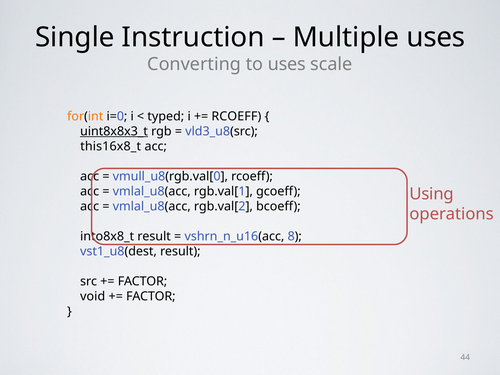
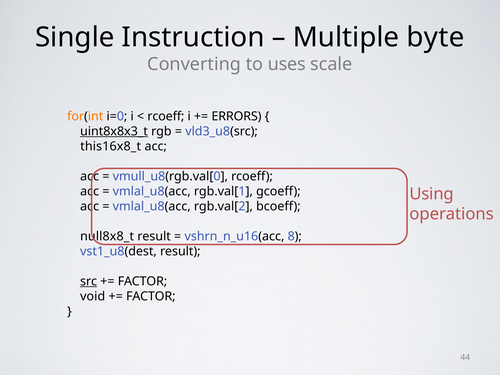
Multiple uses: uses -> byte (435, 37)
typed: typed -> rcoeff (166, 116)
RCOEFF: RCOEFF -> ERRORS (236, 116)
into8x8_t: into8x8_t -> null8x8_t (107, 236)
src underline: none -> present (89, 281)
